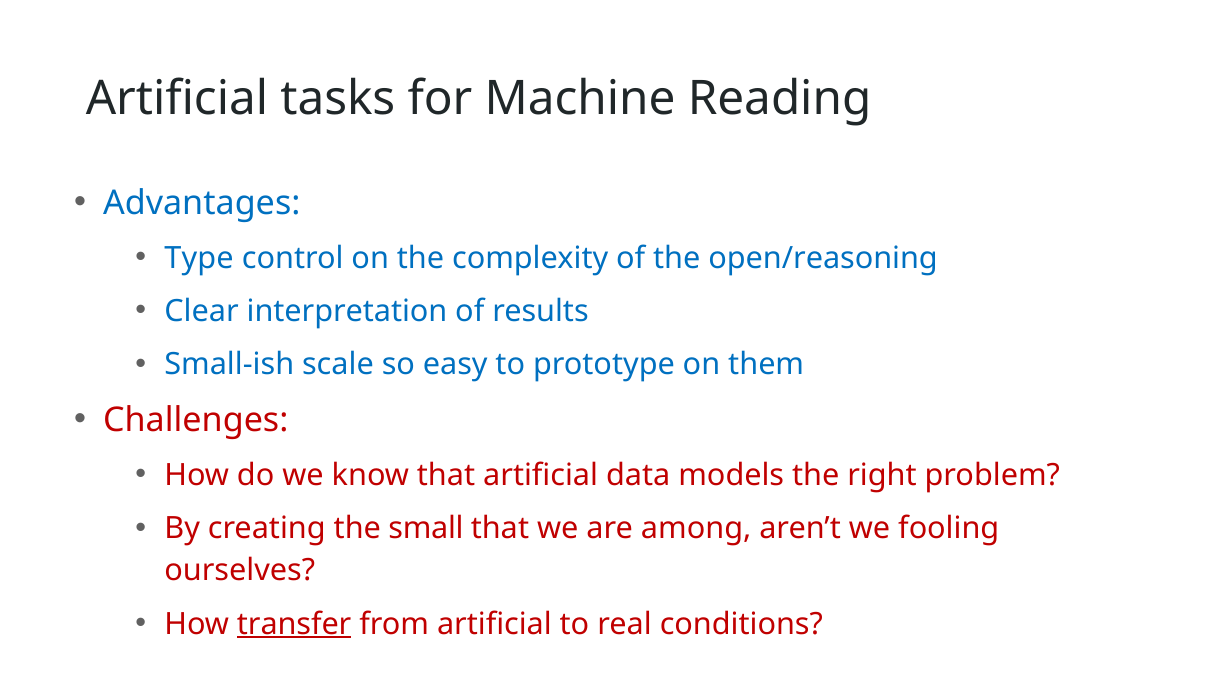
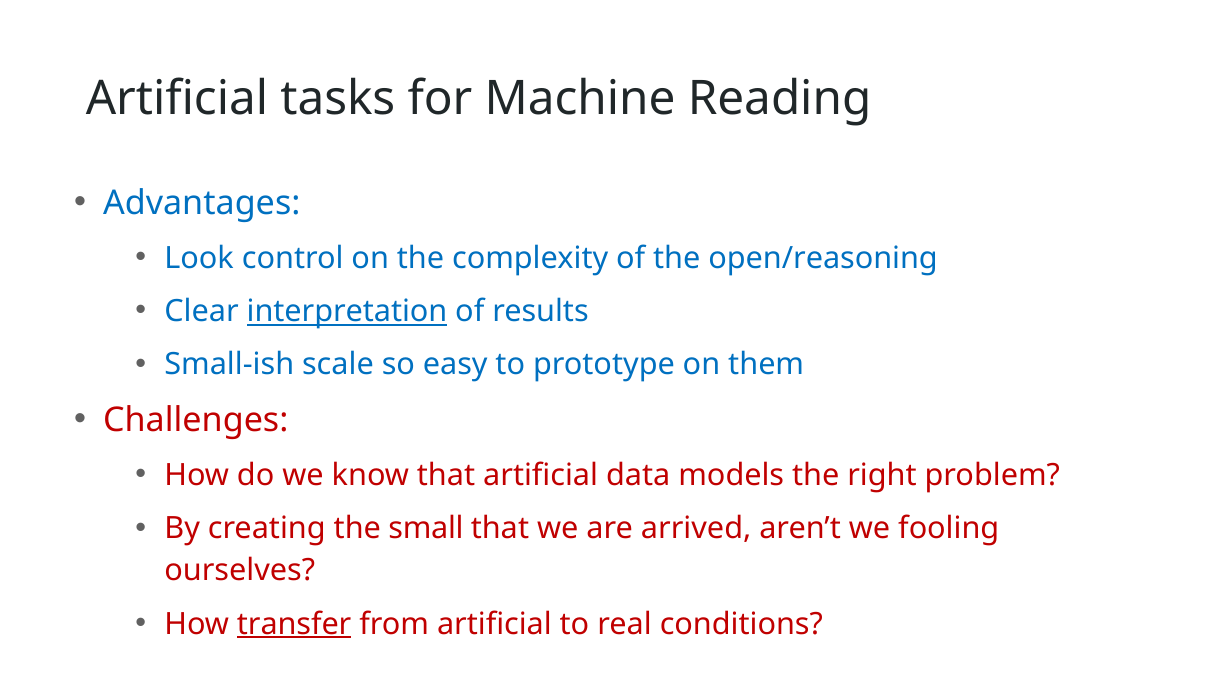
Type: Type -> Look (199, 258)
interpretation underline: none -> present (347, 311)
among: among -> arrived (696, 528)
